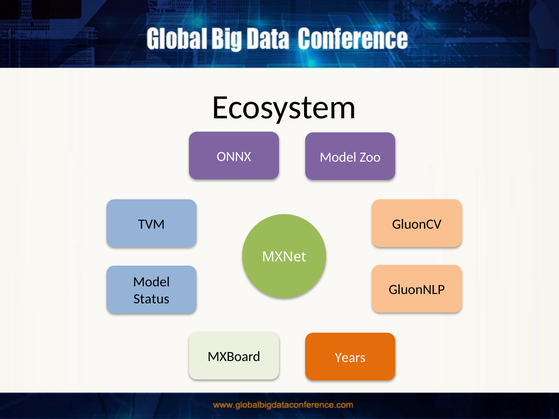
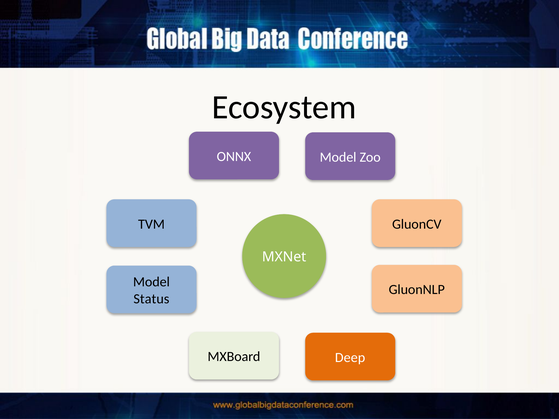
Years: Years -> Deep (350, 358)
